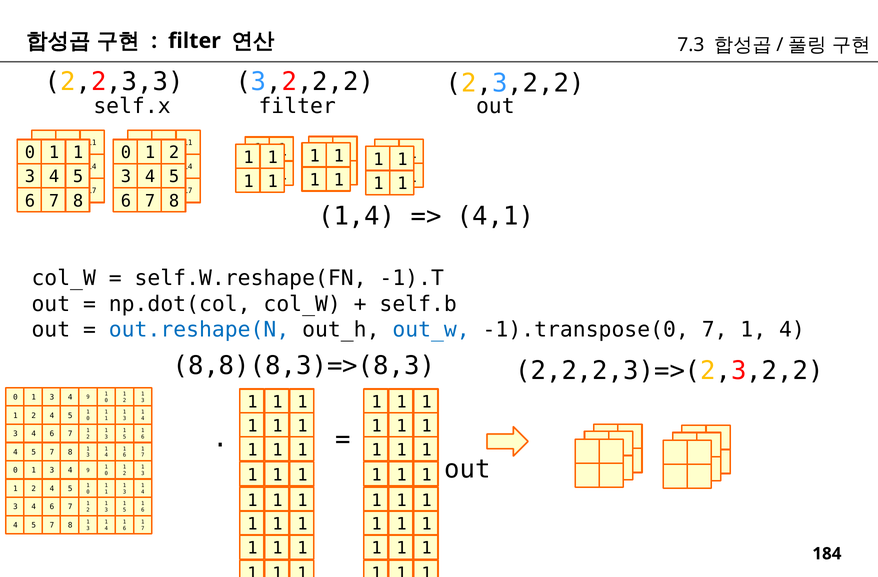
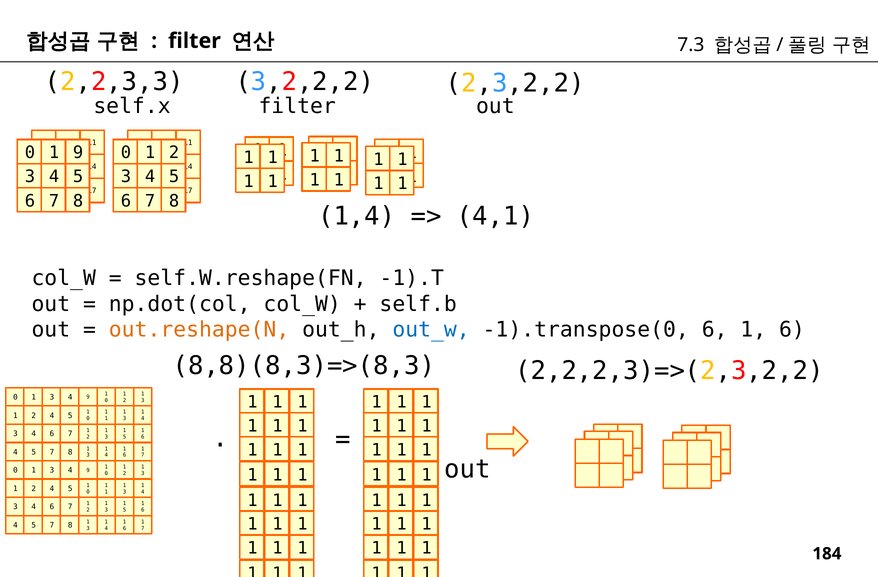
1: 1 -> 9 (78, 153)
out.reshape(N colour: blue -> orange (199, 330)
-1).transpose(0 7: 7 -> 6 (715, 330)
4: 4 -> 6 (792, 330)
